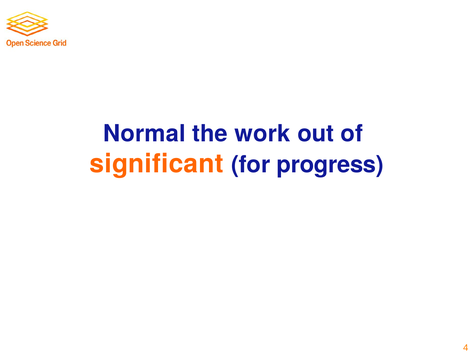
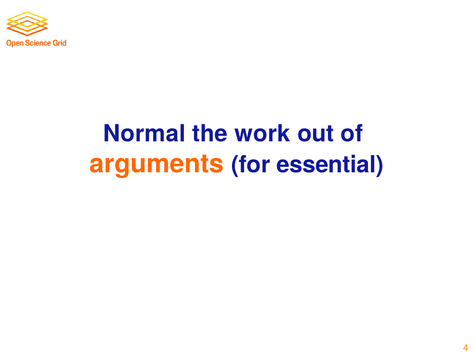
significant: significant -> arguments (157, 164)
progress: progress -> essential (330, 165)
